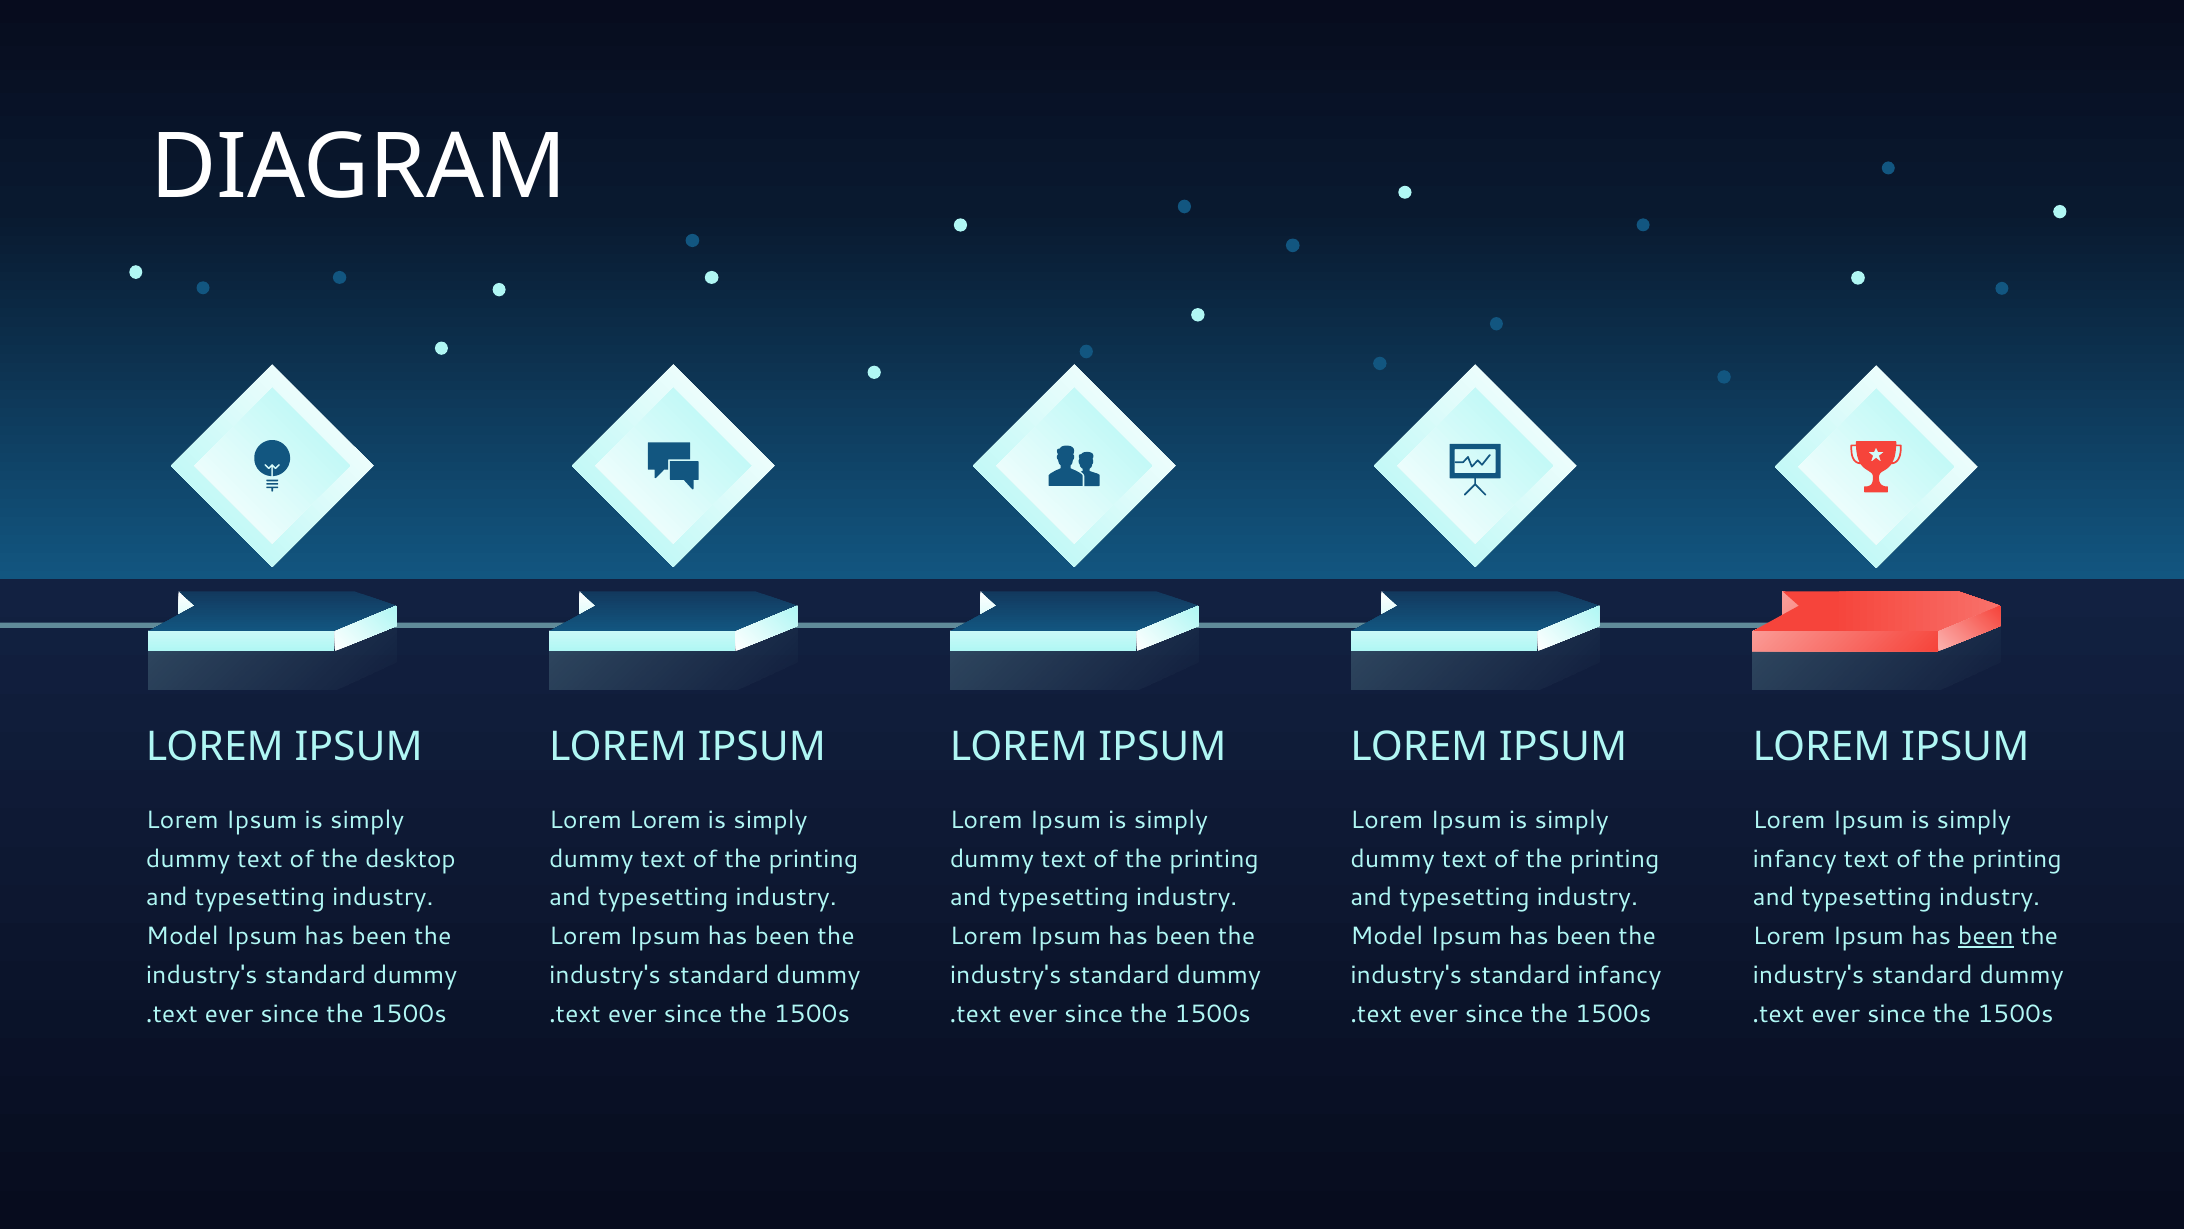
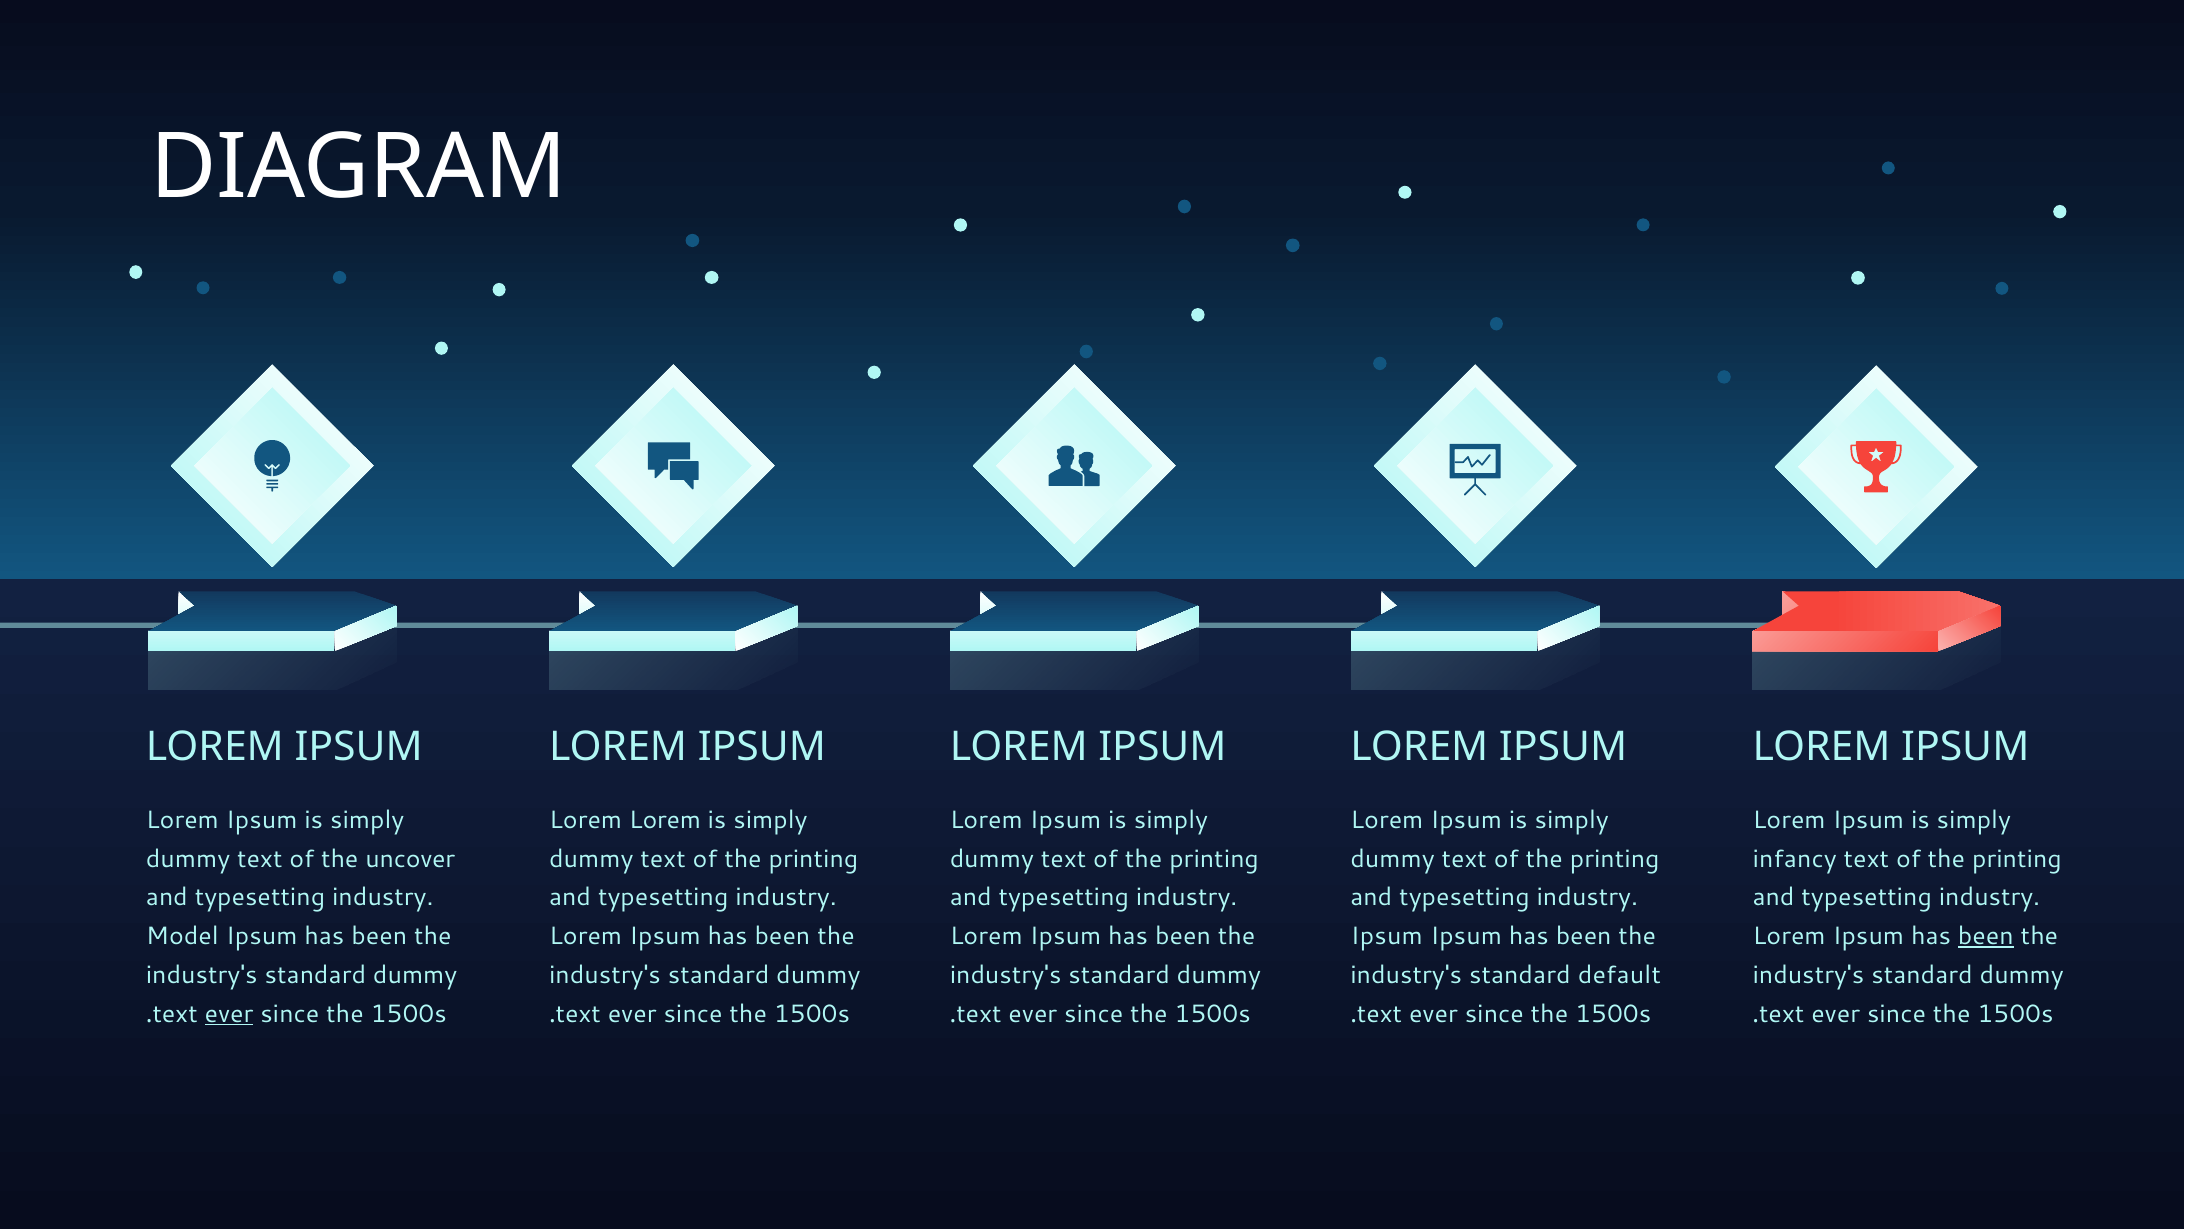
desktop: desktop -> uncover (410, 859)
Model: Model -> Ipsum (1387, 936)
standard infancy: infancy -> default (1619, 975)
ever underline: none -> present (229, 1014)
